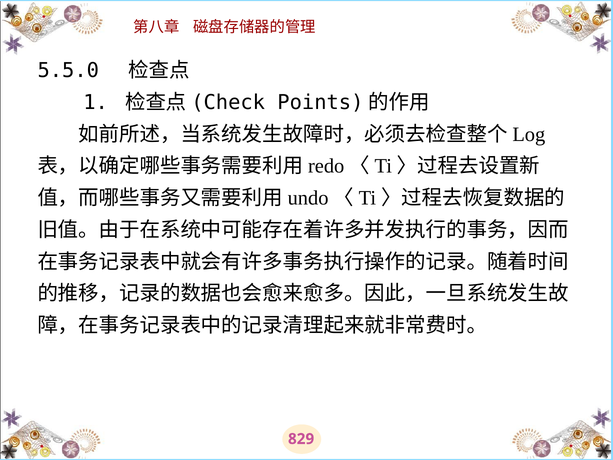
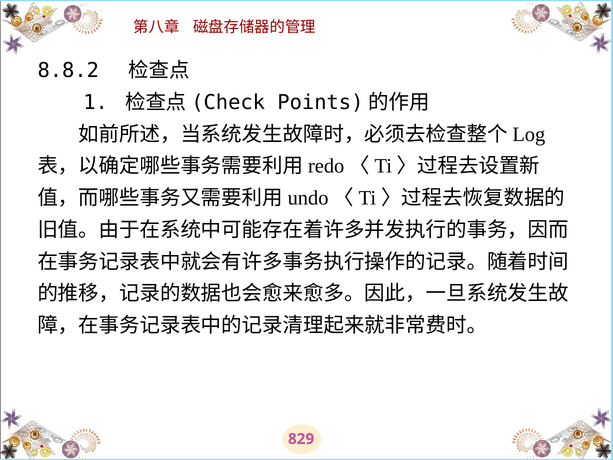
5.5.0: 5.5.0 -> 8.8.2 (68, 71)
